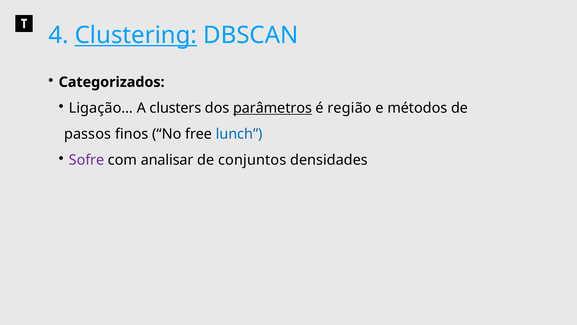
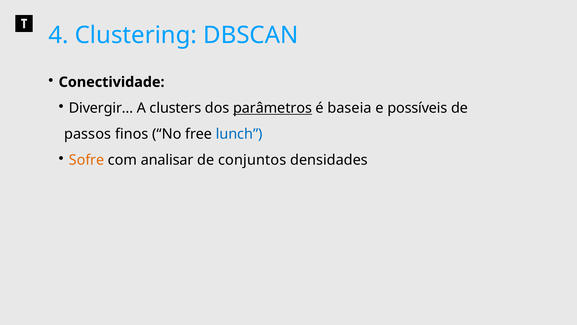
Clustering underline: present -> none (136, 35)
Categorizados: Categorizados -> Conectividade (112, 82)
Ligação…: Ligação… -> Divergir… (101, 108)
região: região -> baseia (350, 108)
métodos: métodos -> possíveis (417, 108)
Sofre colour: purple -> orange (87, 160)
